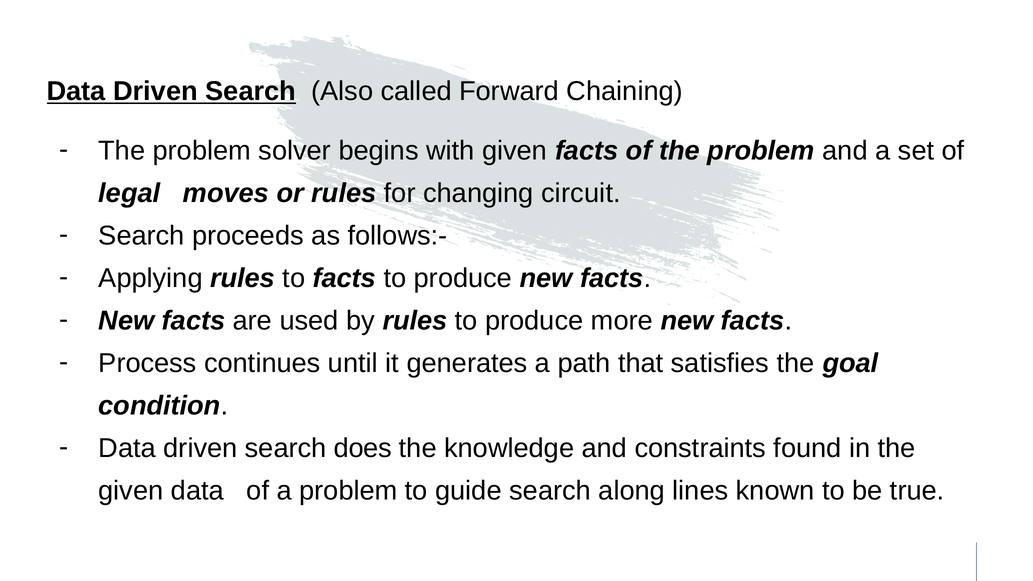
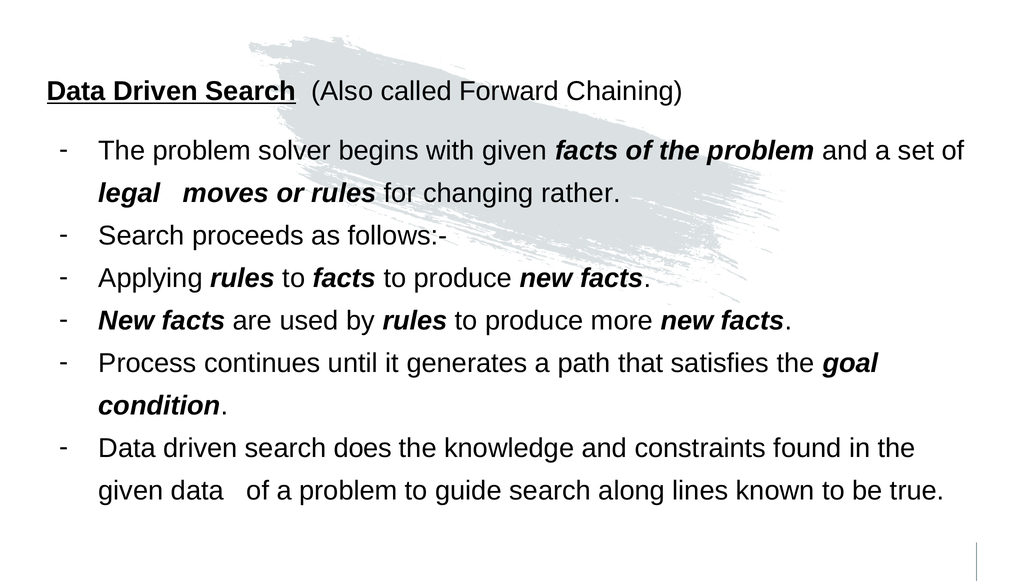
circuit: circuit -> rather (581, 193)
